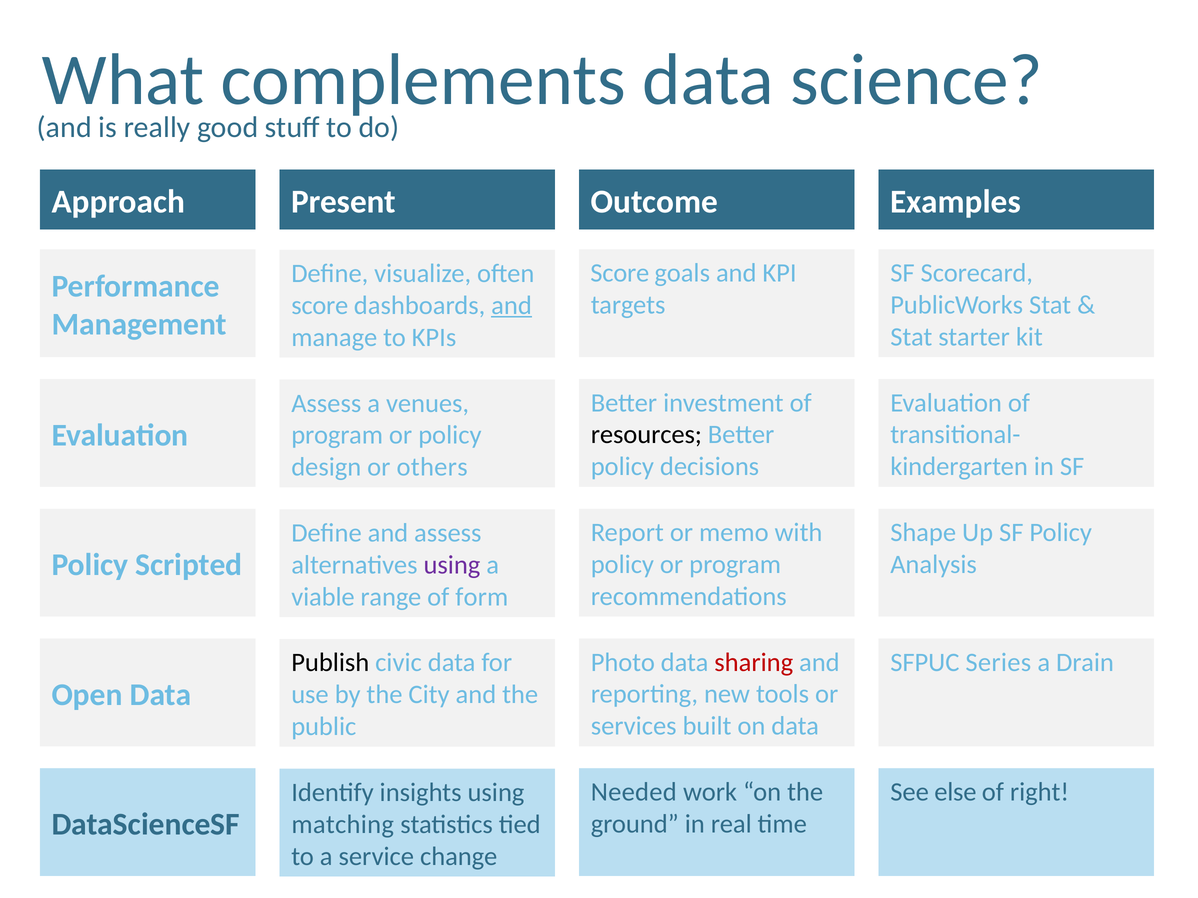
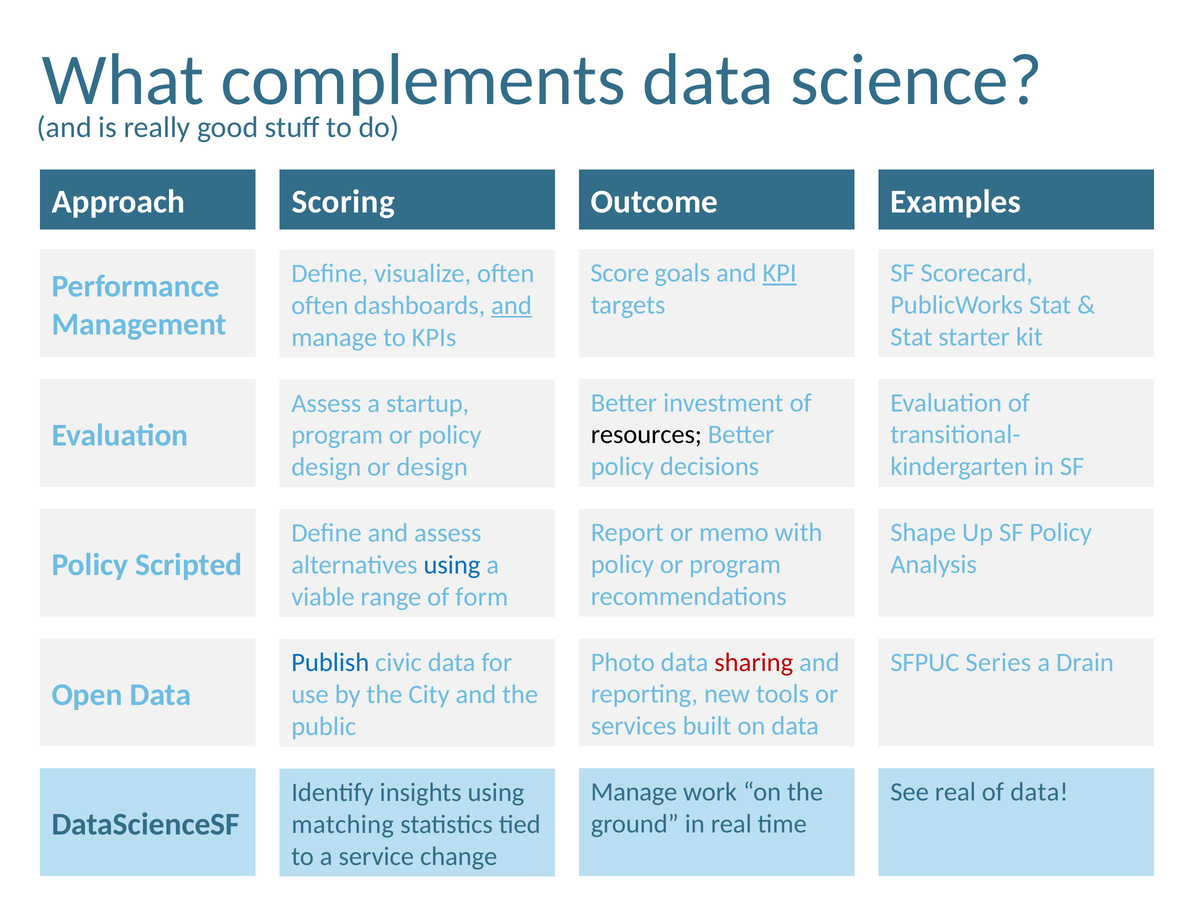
Present: Present -> Scoring (343, 202)
KPI underline: none -> present (780, 273)
score: score -> often (320, 306)
venues: venues -> startup (428, 403)
or others: others -> design (432, 467)
using colour: purple -> blue (452, 565)
Publish colour: black -> blue (330, 663)
Needed: Needed -> Manage (634, 792)
See else: else -> real (955, 792)
of right: right -> data (1039, 792)
